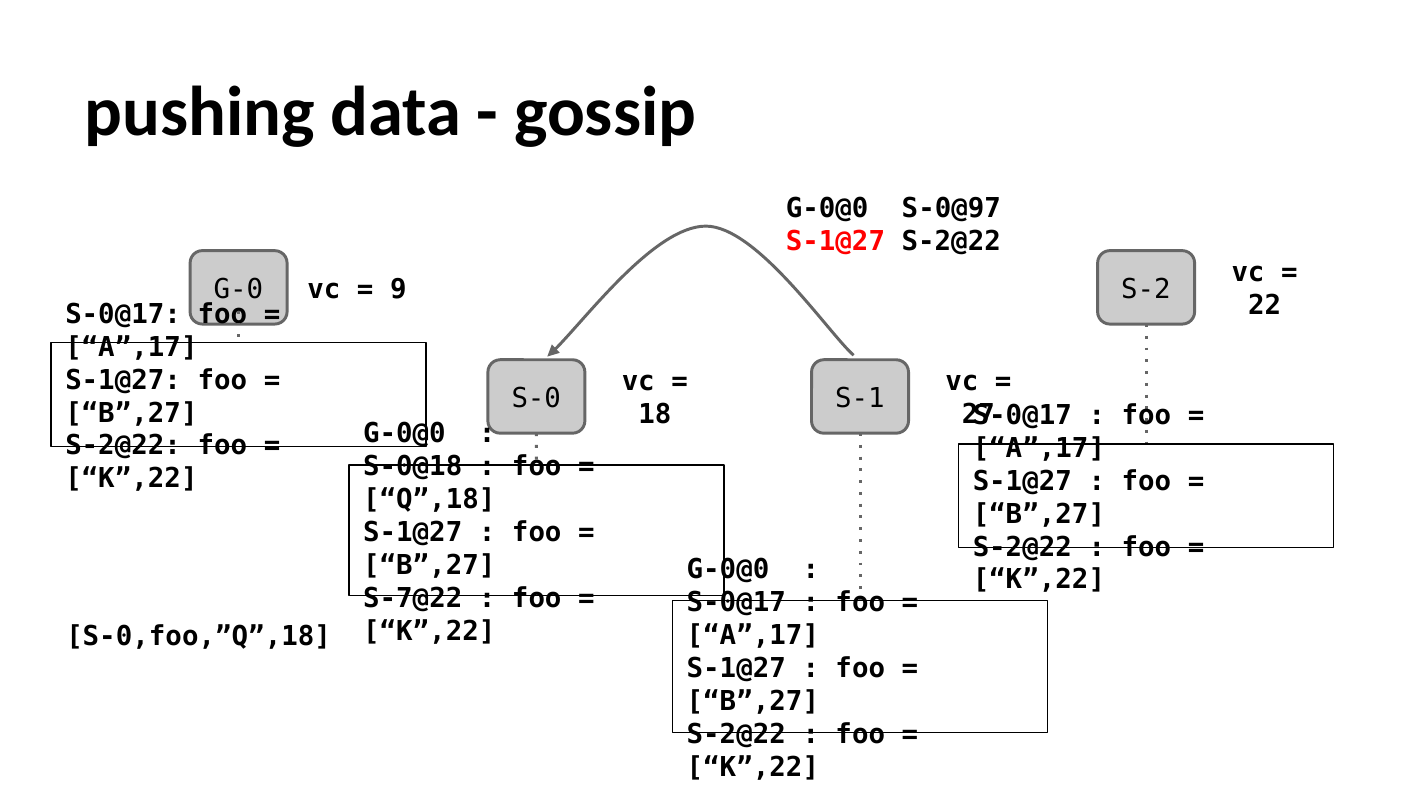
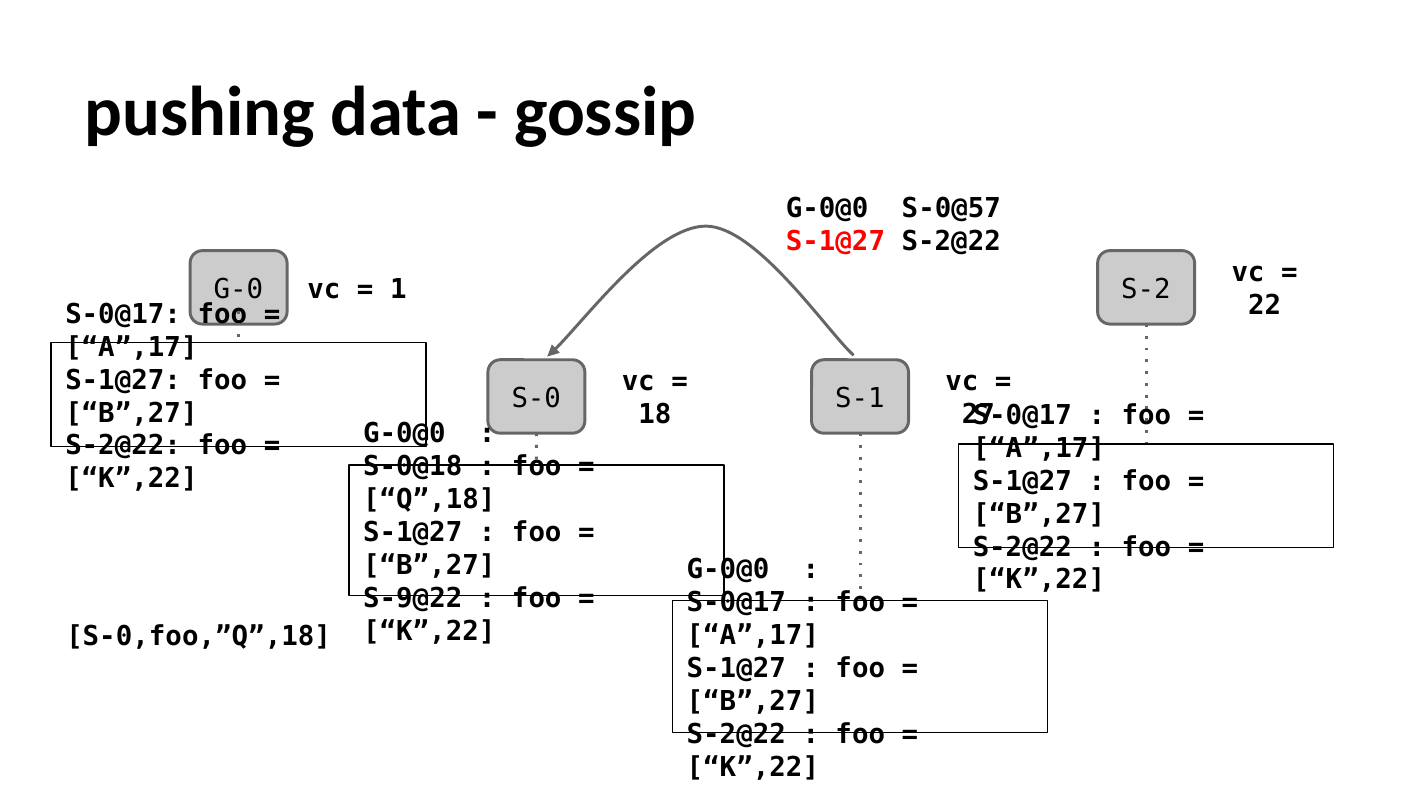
S-0@97: S-0@97 -> S-0@57 (951, 209)
9: 9 -> 1 (398, 289)
S-7@22: S-7@22 -> S-9@22 (413, 599)
